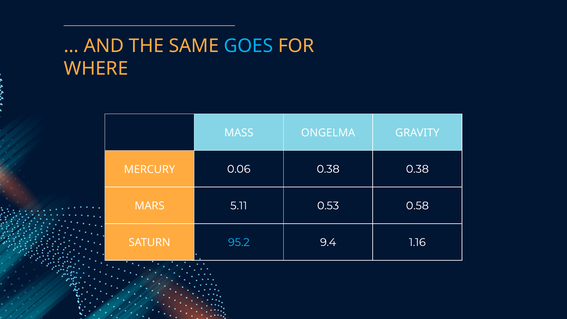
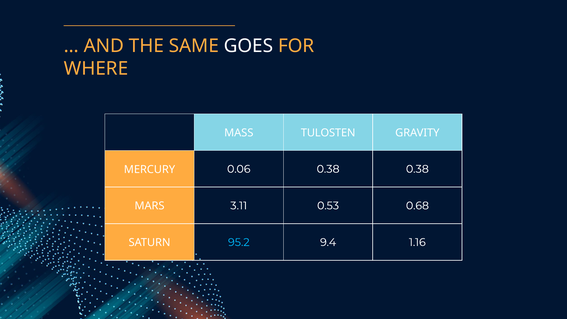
GOES colour: light blue -> white (248, 46)
ONGELMA: ONGELMA -> TULOSTEN (328, 133)
5.11: 5.11 -> 3.11 (239, 206)
0.58: 0.58 -> 0.68 (417, 206)
